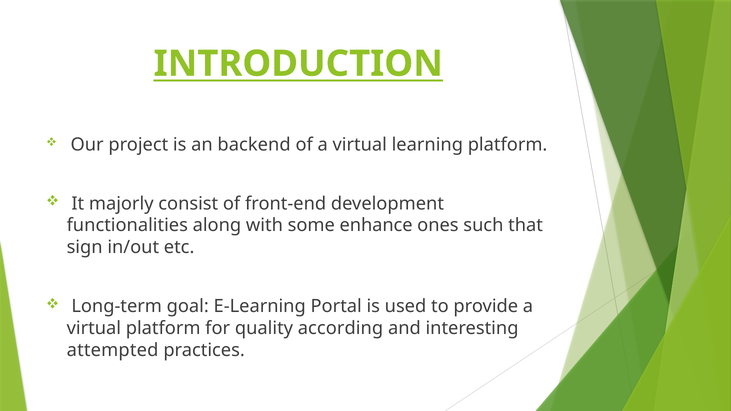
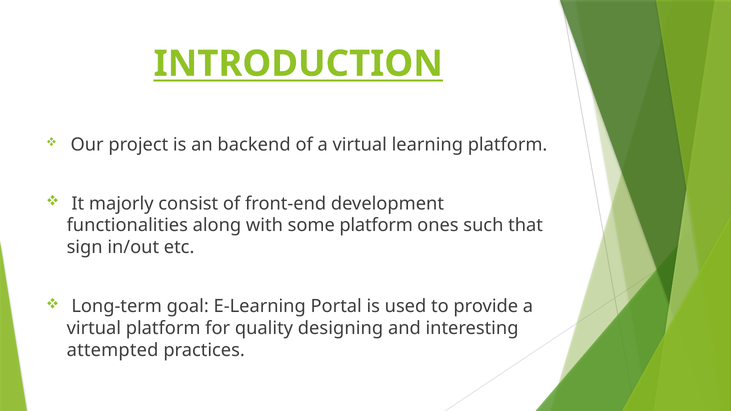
some enhance: enhance -> platform (376, 226)
according: according -> designing (340, 329)
